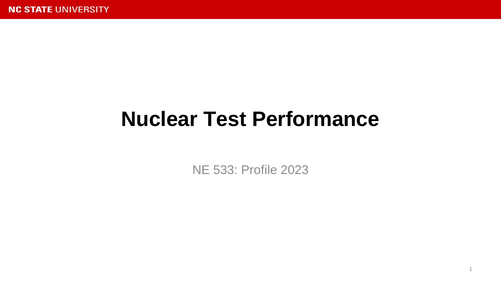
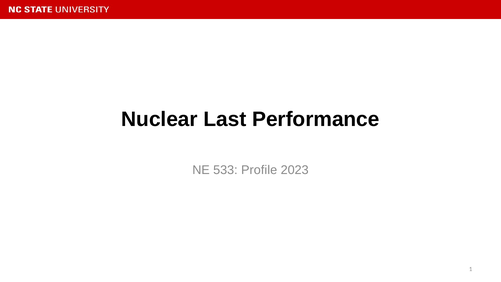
Test: Test -> Last (225, 119)
